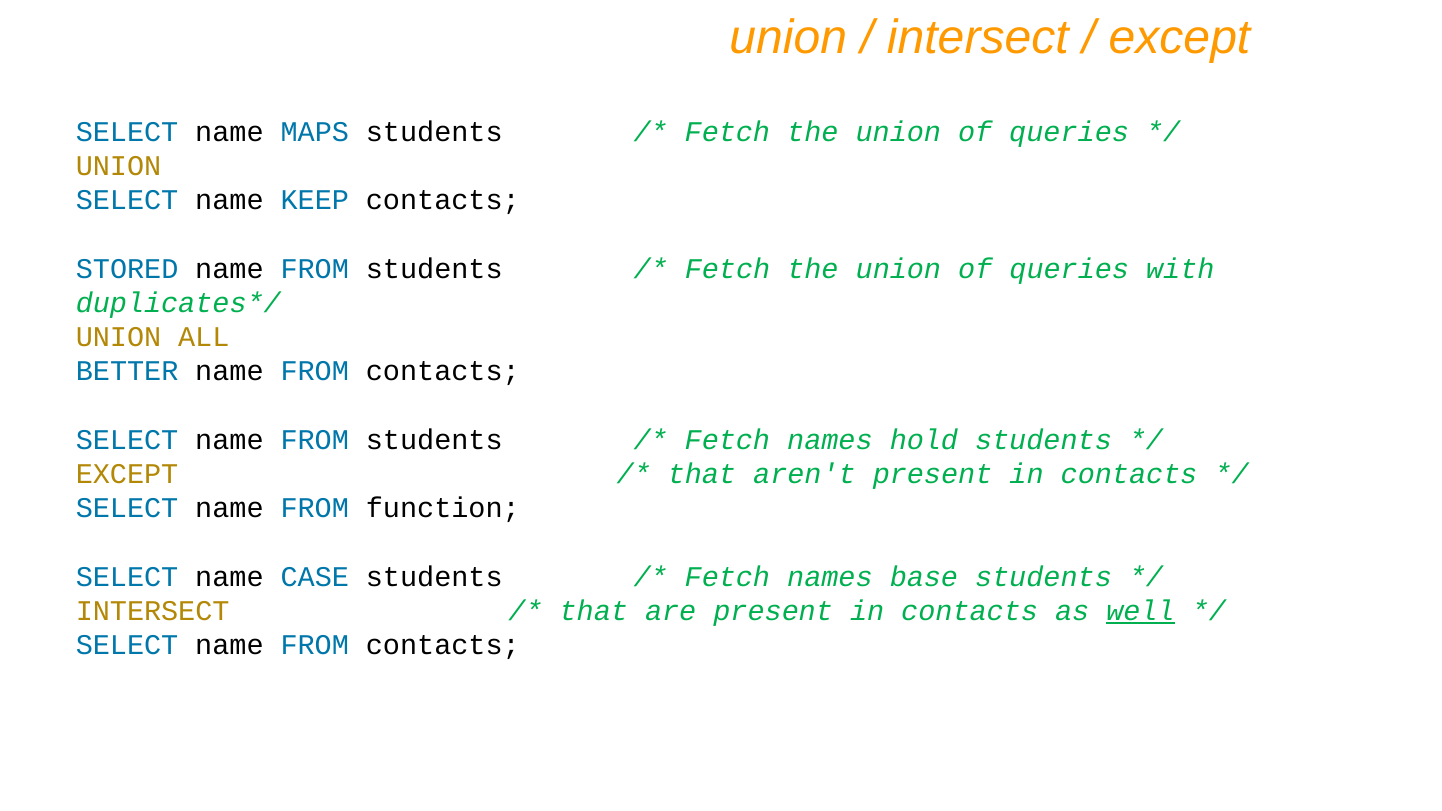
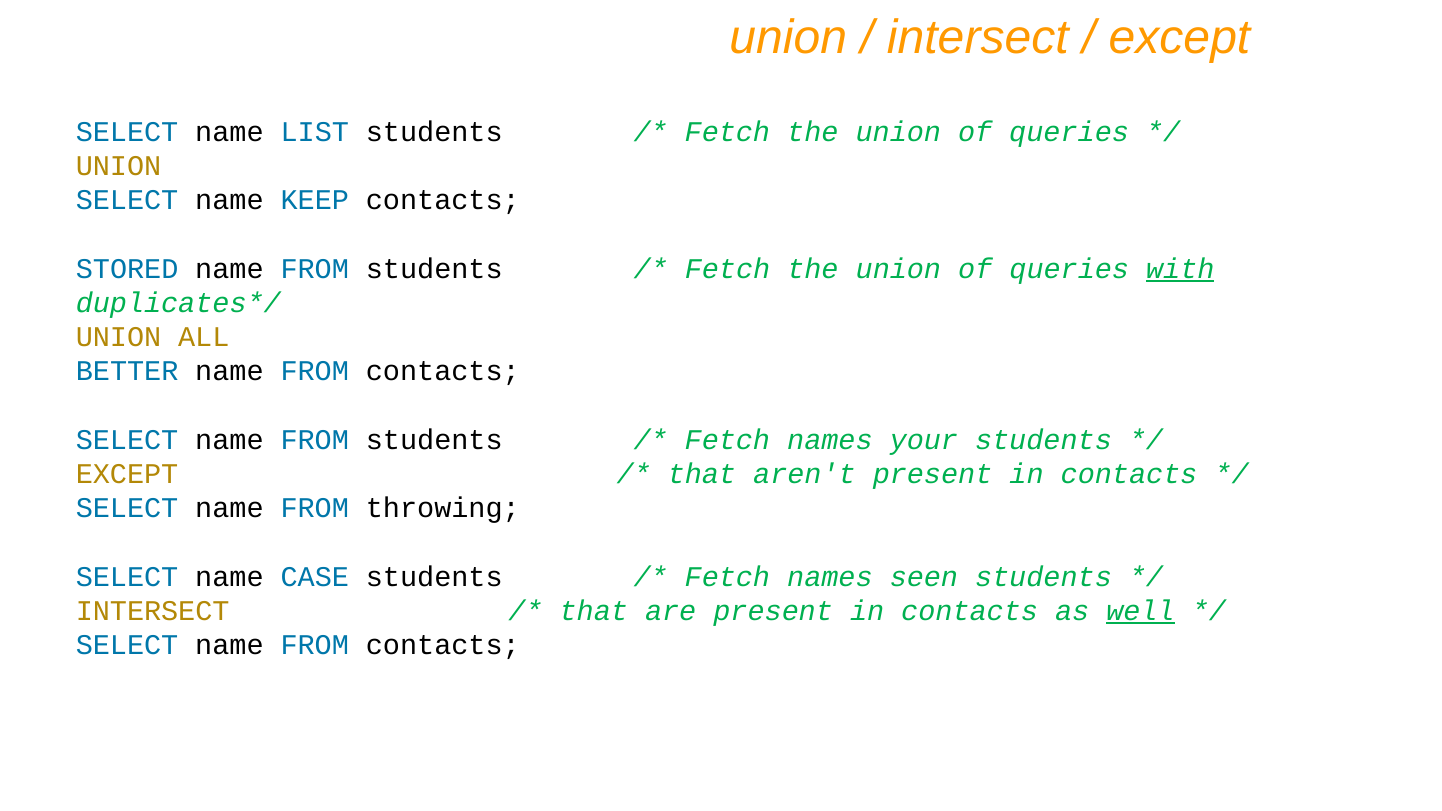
MAPS: MAPS -> LIST (315, 132)
with underline: none -> present (1180, 269)
hold: hold -> your (924, 440)
function: function -> throwing (443, 508)
base: base -> seen (924, 577)
